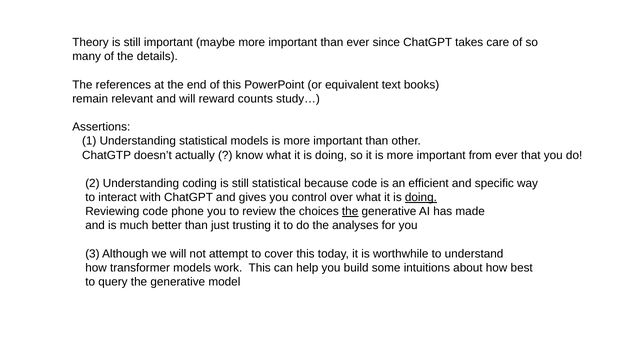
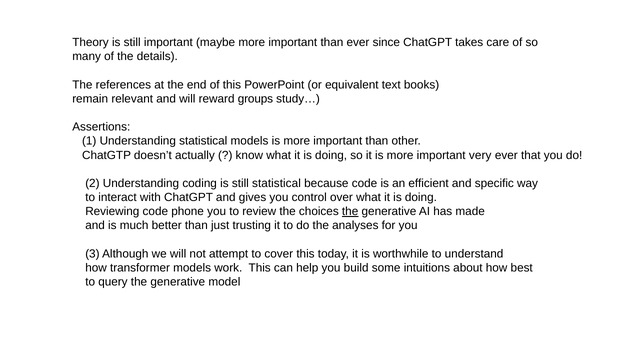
counts: counts -> groups (255, 99)
from: from -> very (480, 155)
doing underline: present -> none (421, 197)
